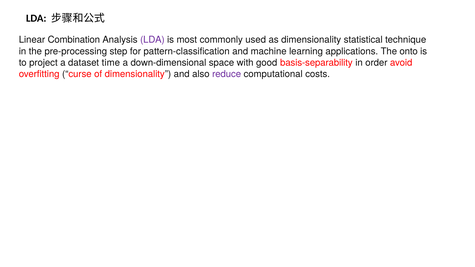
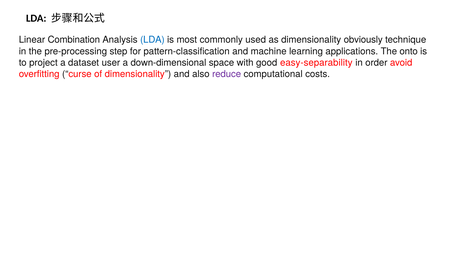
LDA colour: purple -> blue (152, 40)
statistical: statistical -> obviously (363, 40)
time: time -> user (111, 63)
basis-separability: basis-separability -> easy-separability (316, 63)
